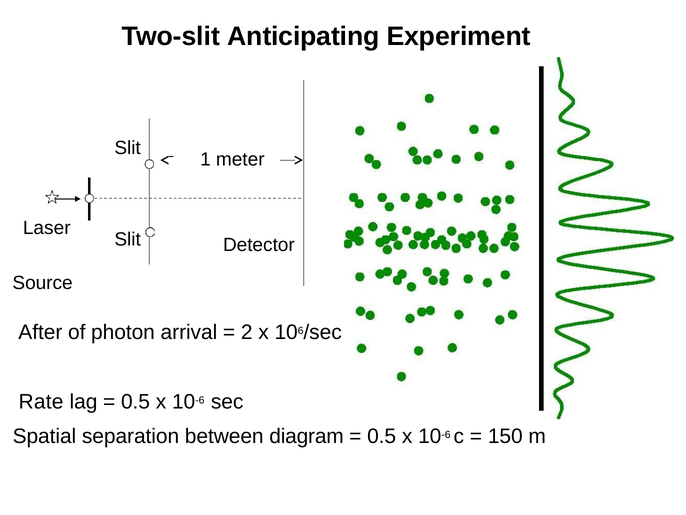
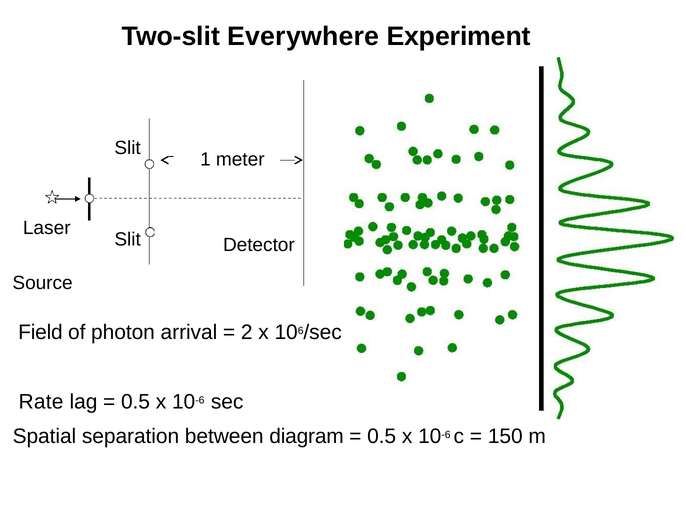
Anticipating: Anticipating -> Everywhere (303, 36)
After: After -> Field (40, 332)
